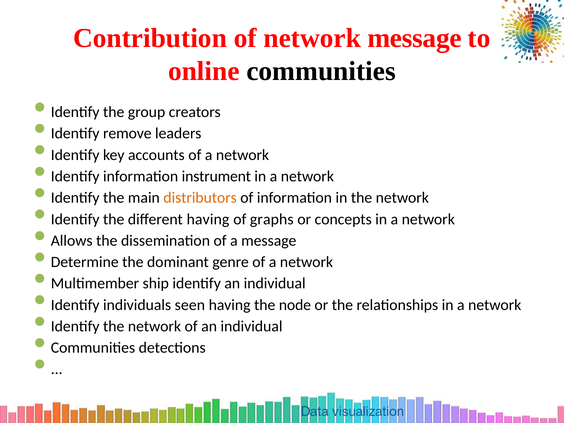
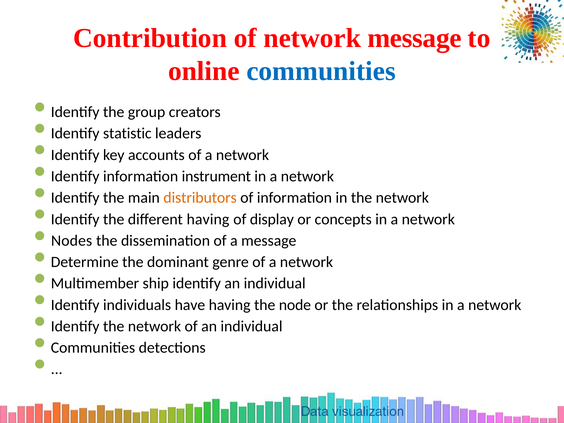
communities colour: black -> blue (321, 71)
remove: remove -> statistic (127, 133)
graphs: graphs -> display (272, 219)
Allows: Allows -> Nodes (72, 241)
seen: seen -> have (190, 305)
